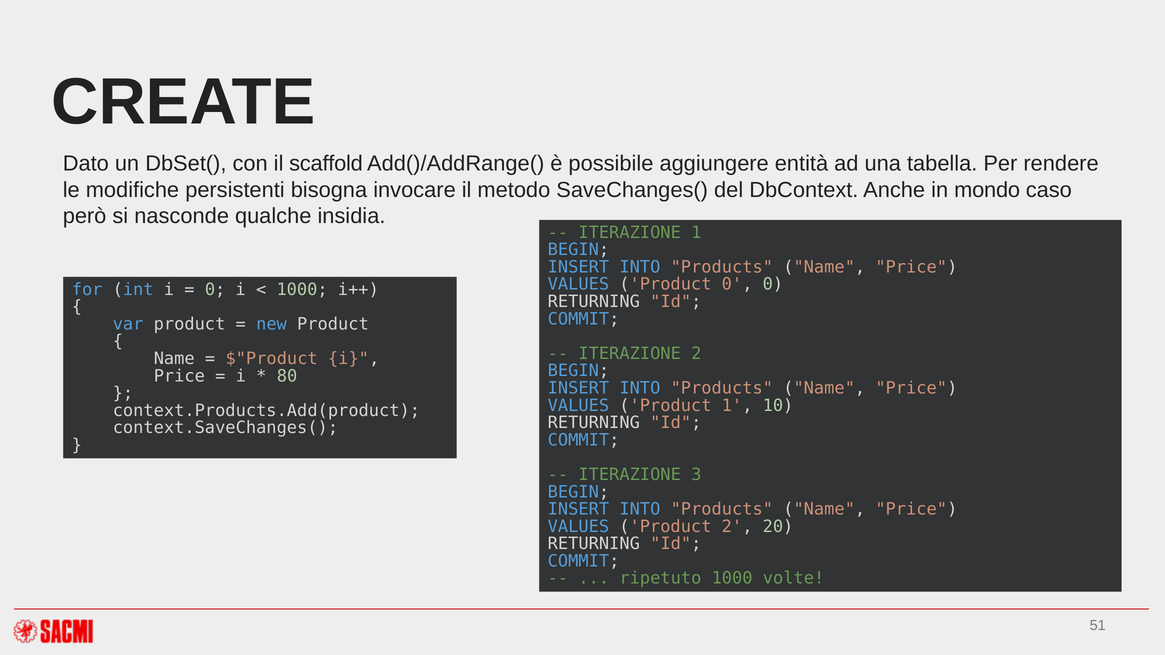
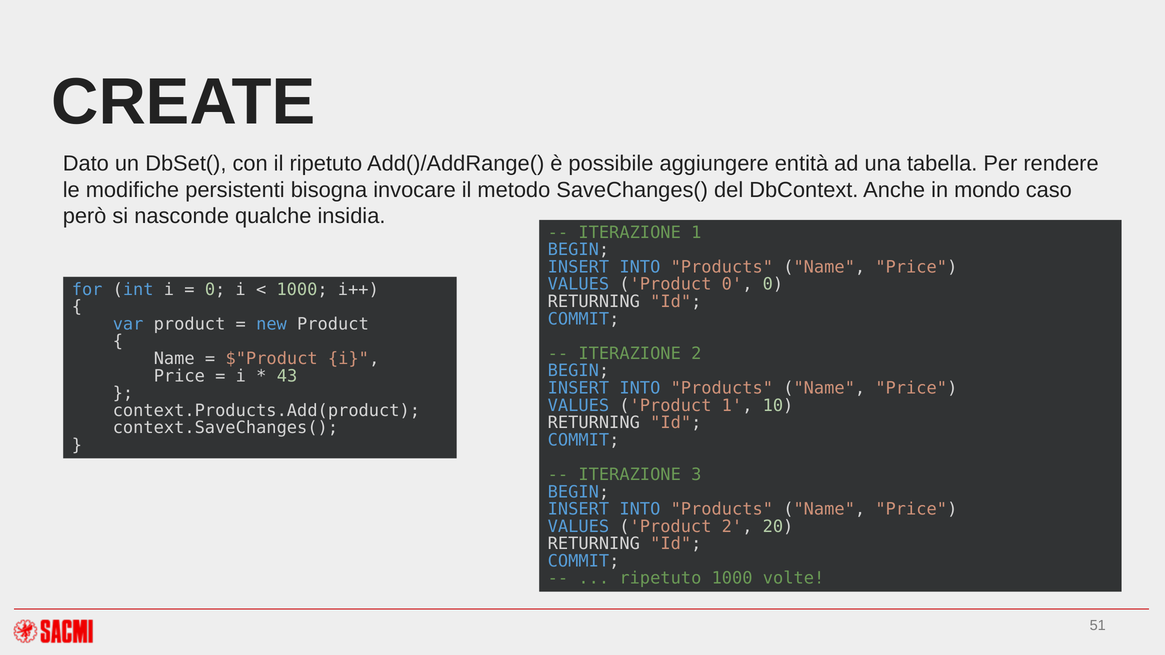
il scaffold: scaffold -> ripetuto (326, 164)
80: 80 -> 43 (287, 376)
